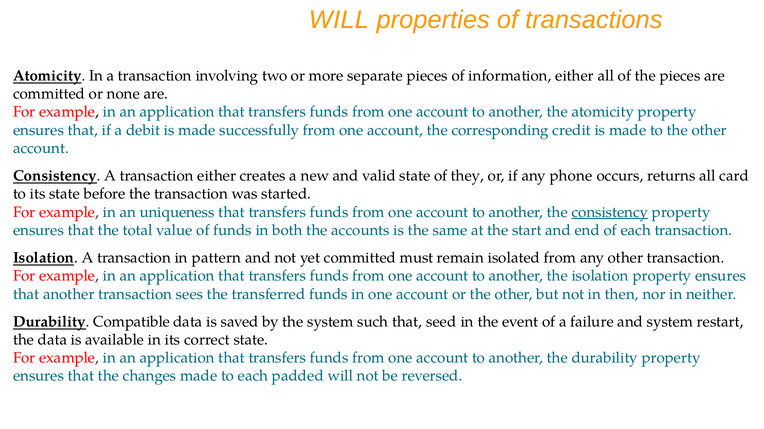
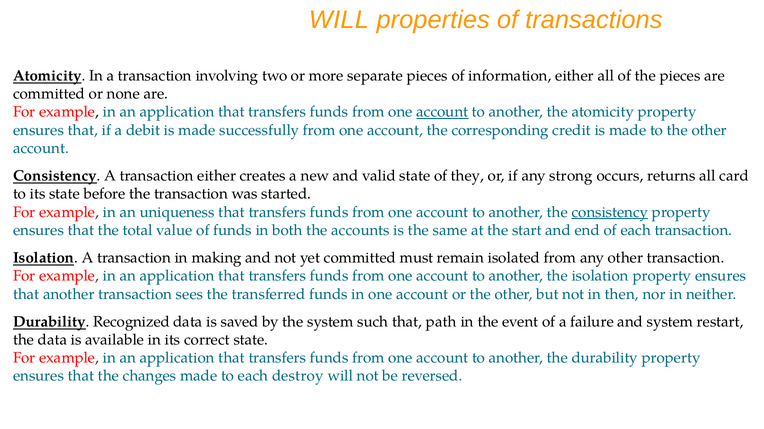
account underline: none -> present (442, 112)
phone: phone -> strong (571, 176)
pattern: pattern -> making (217, 258)
Compatible: Compatible -> Recognized (132, 322)
seed: seed -> path (441, 322)
padded: padded -> destroy (298, 377)
